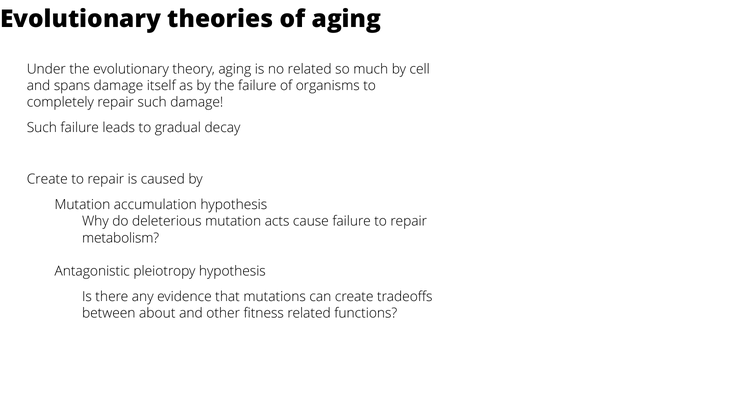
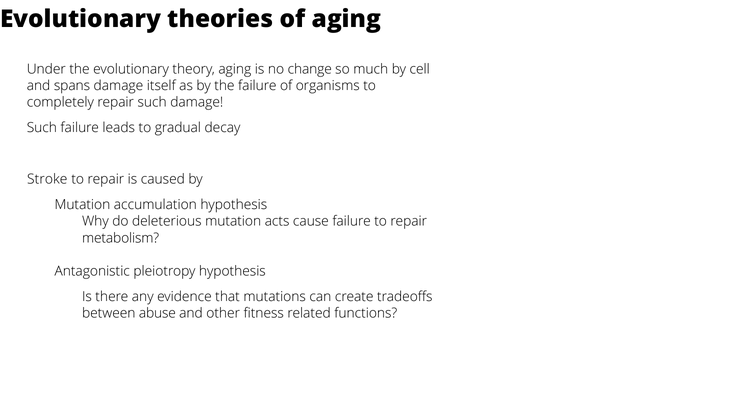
no related: related -> change (310, 69)
Create: Create -> Stroke (47, 179)
about: about -> abuse (157, 313)
